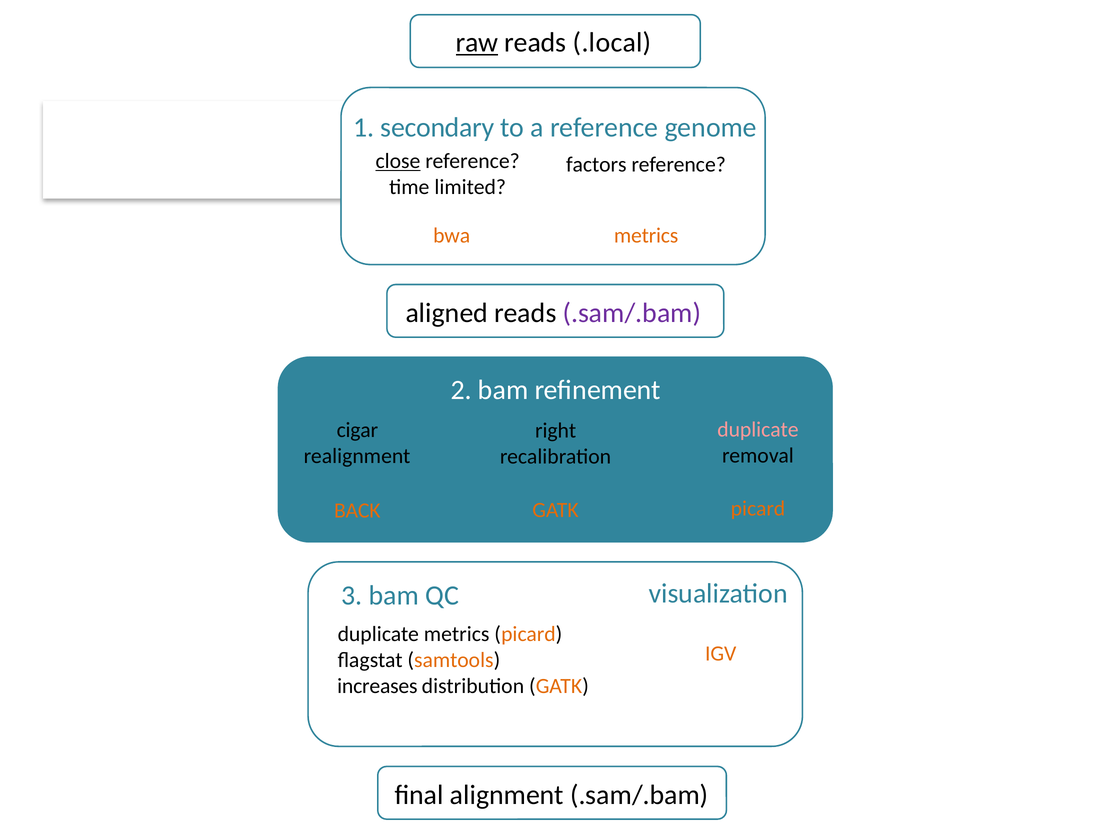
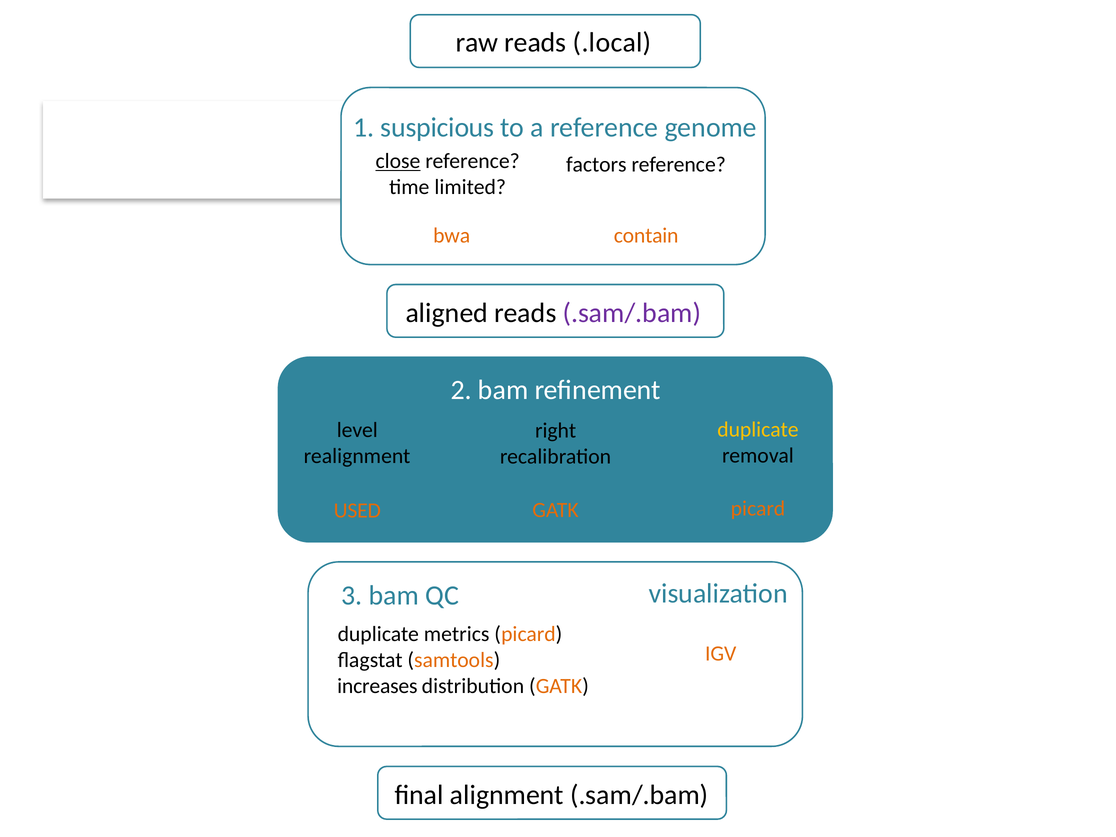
raw underline: present -> none (477, 43)
secondary: secondary -> suspicious (437, 127)
metrics: metrics -> contain (646, 236)
duplicate colour: pink -> yellow (758, 430)
cigar: cigar -> level (357, 430)
BACK: BACK -> USED (357, 511)
